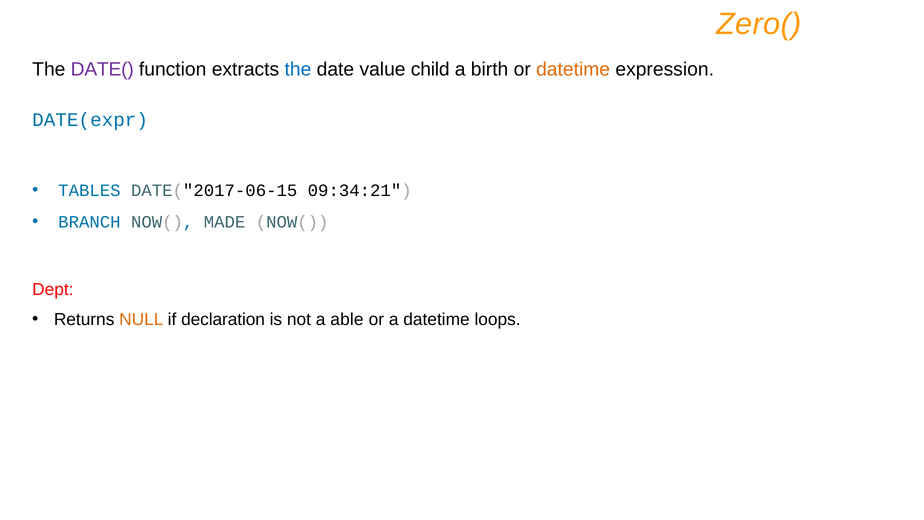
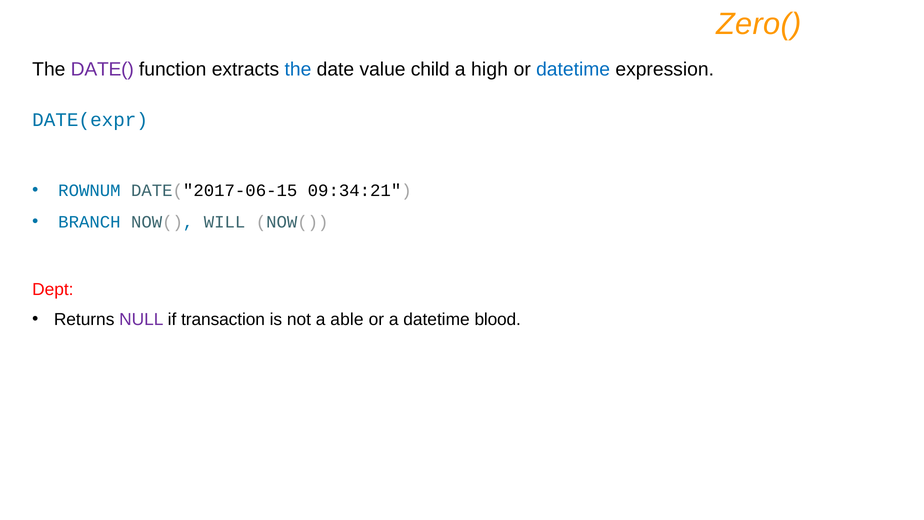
birth: birth -> high (490, 70)
datetime colour: orange -> blue (573, 70)
TABLES: TABLES -> ROWNUM (89, 191)
MADE: MADE -> WILL (225, 222)
NULL colour: orange -> purple (141, 319)
declaration: declaration -> transaction (223, 319)
loops: loops -> blood (498, 319)
